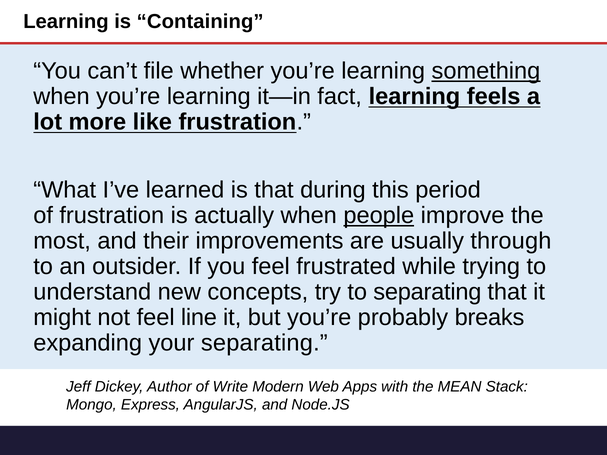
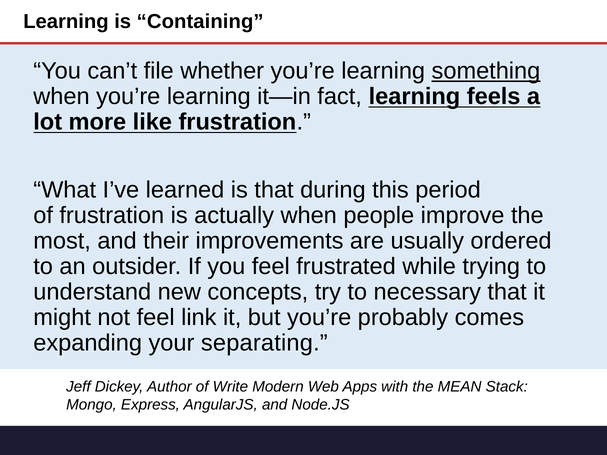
people underline: present -> none (379, 216)
through: through -> ordered (511, 241)
to separating: separating -> necessary (427, 292)
line: line -> link (199, 318)
breaks: breaks -> comes (489, 318)
